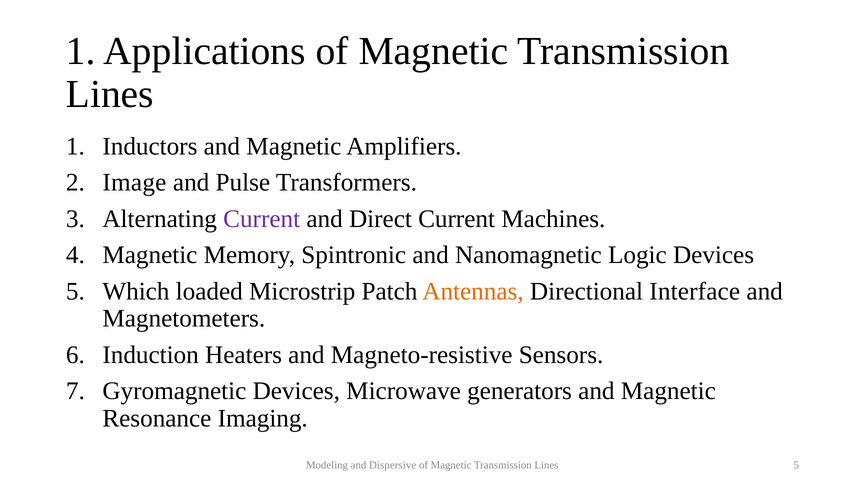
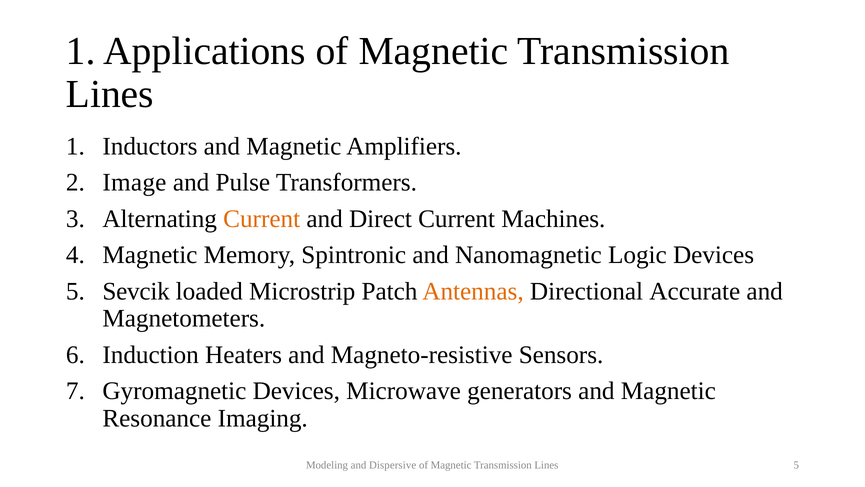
Current colour: purple -> orange (262, 219)
Which: Which -> Sevcik (136, 291)
Interface: Interface -> Accurate (695, 291)
